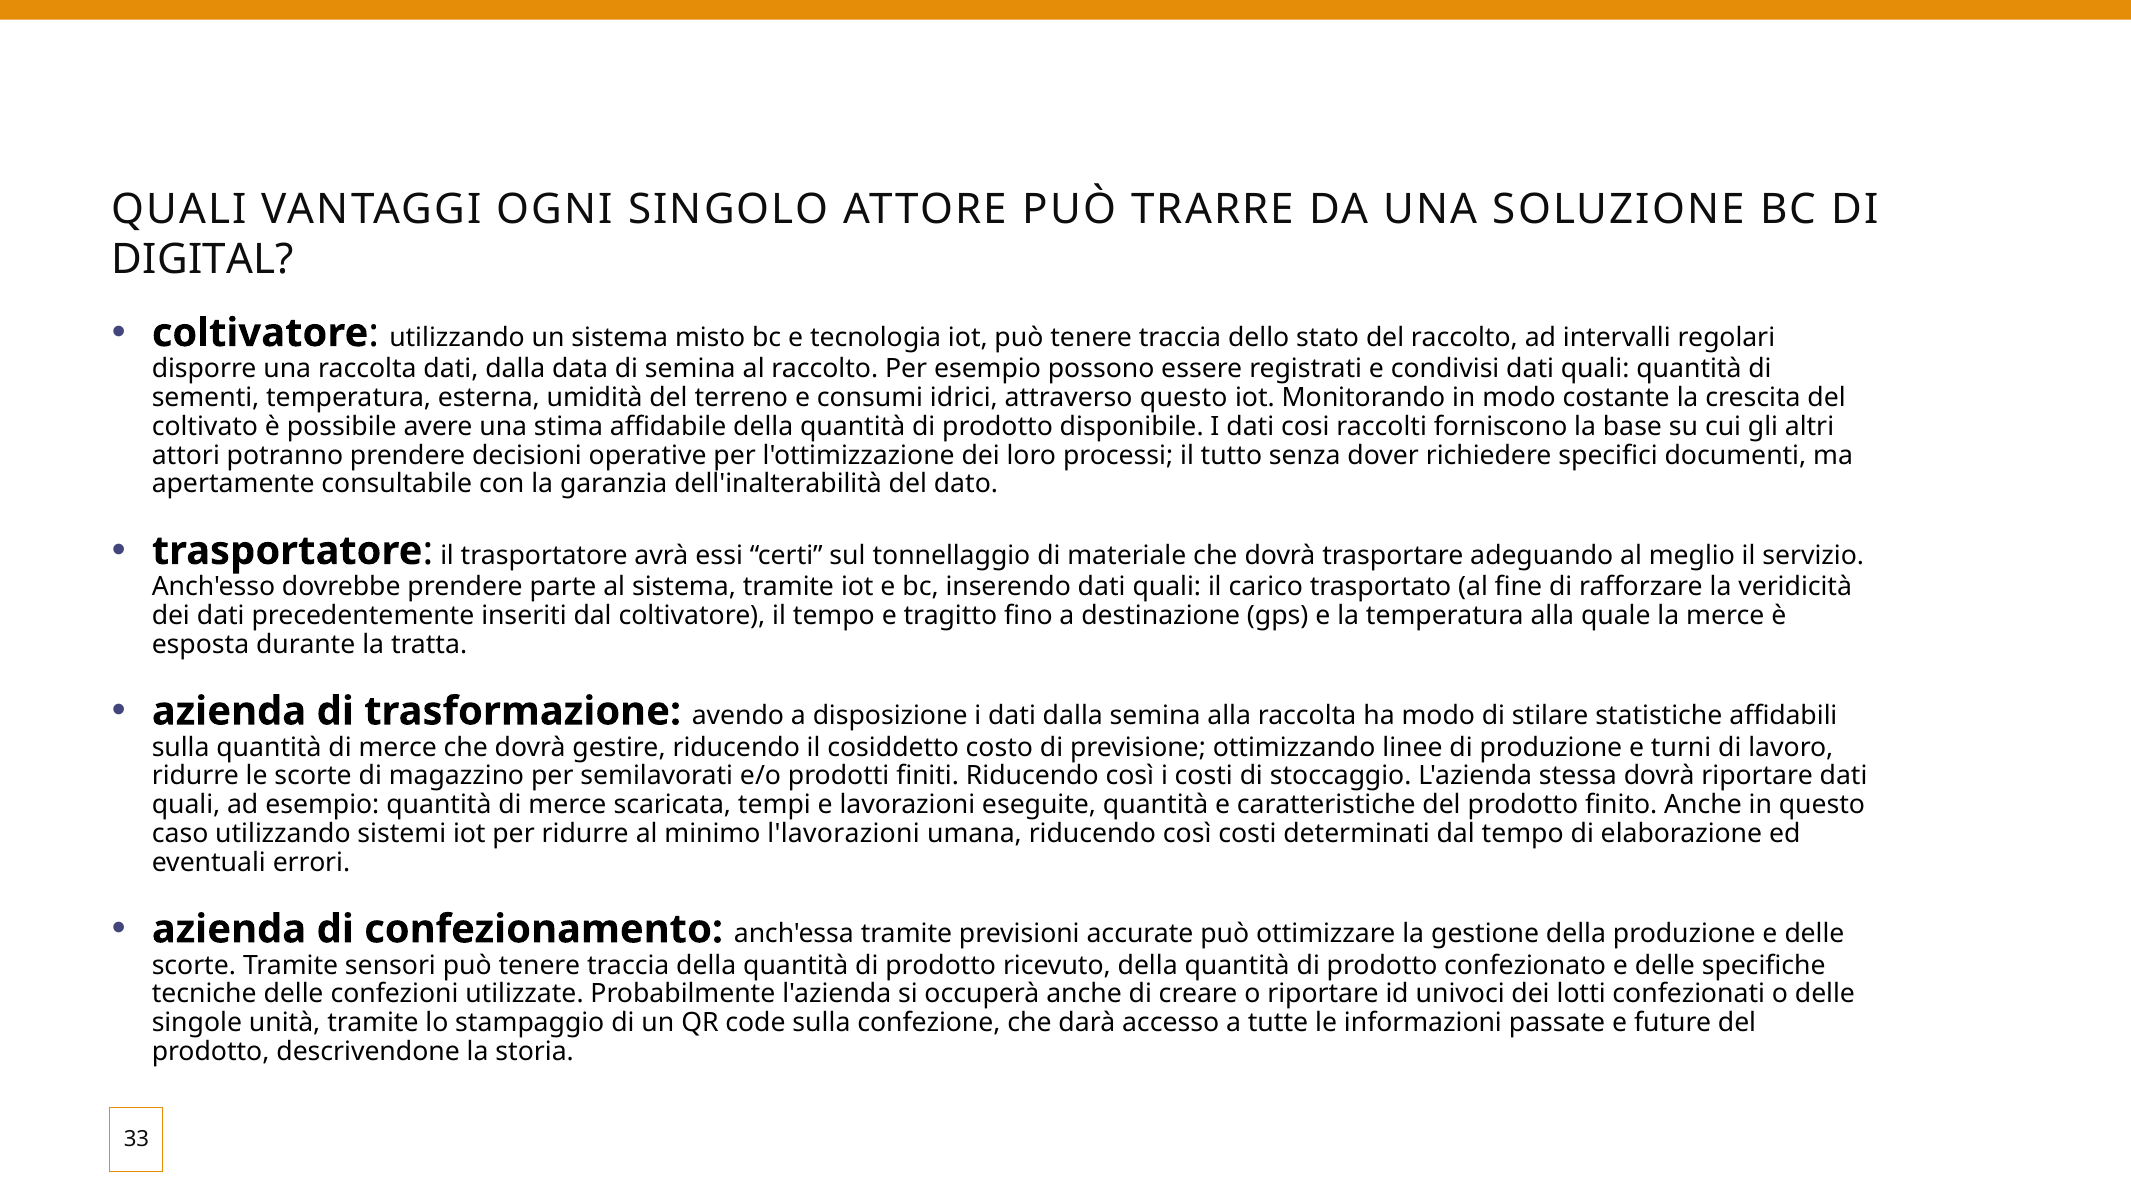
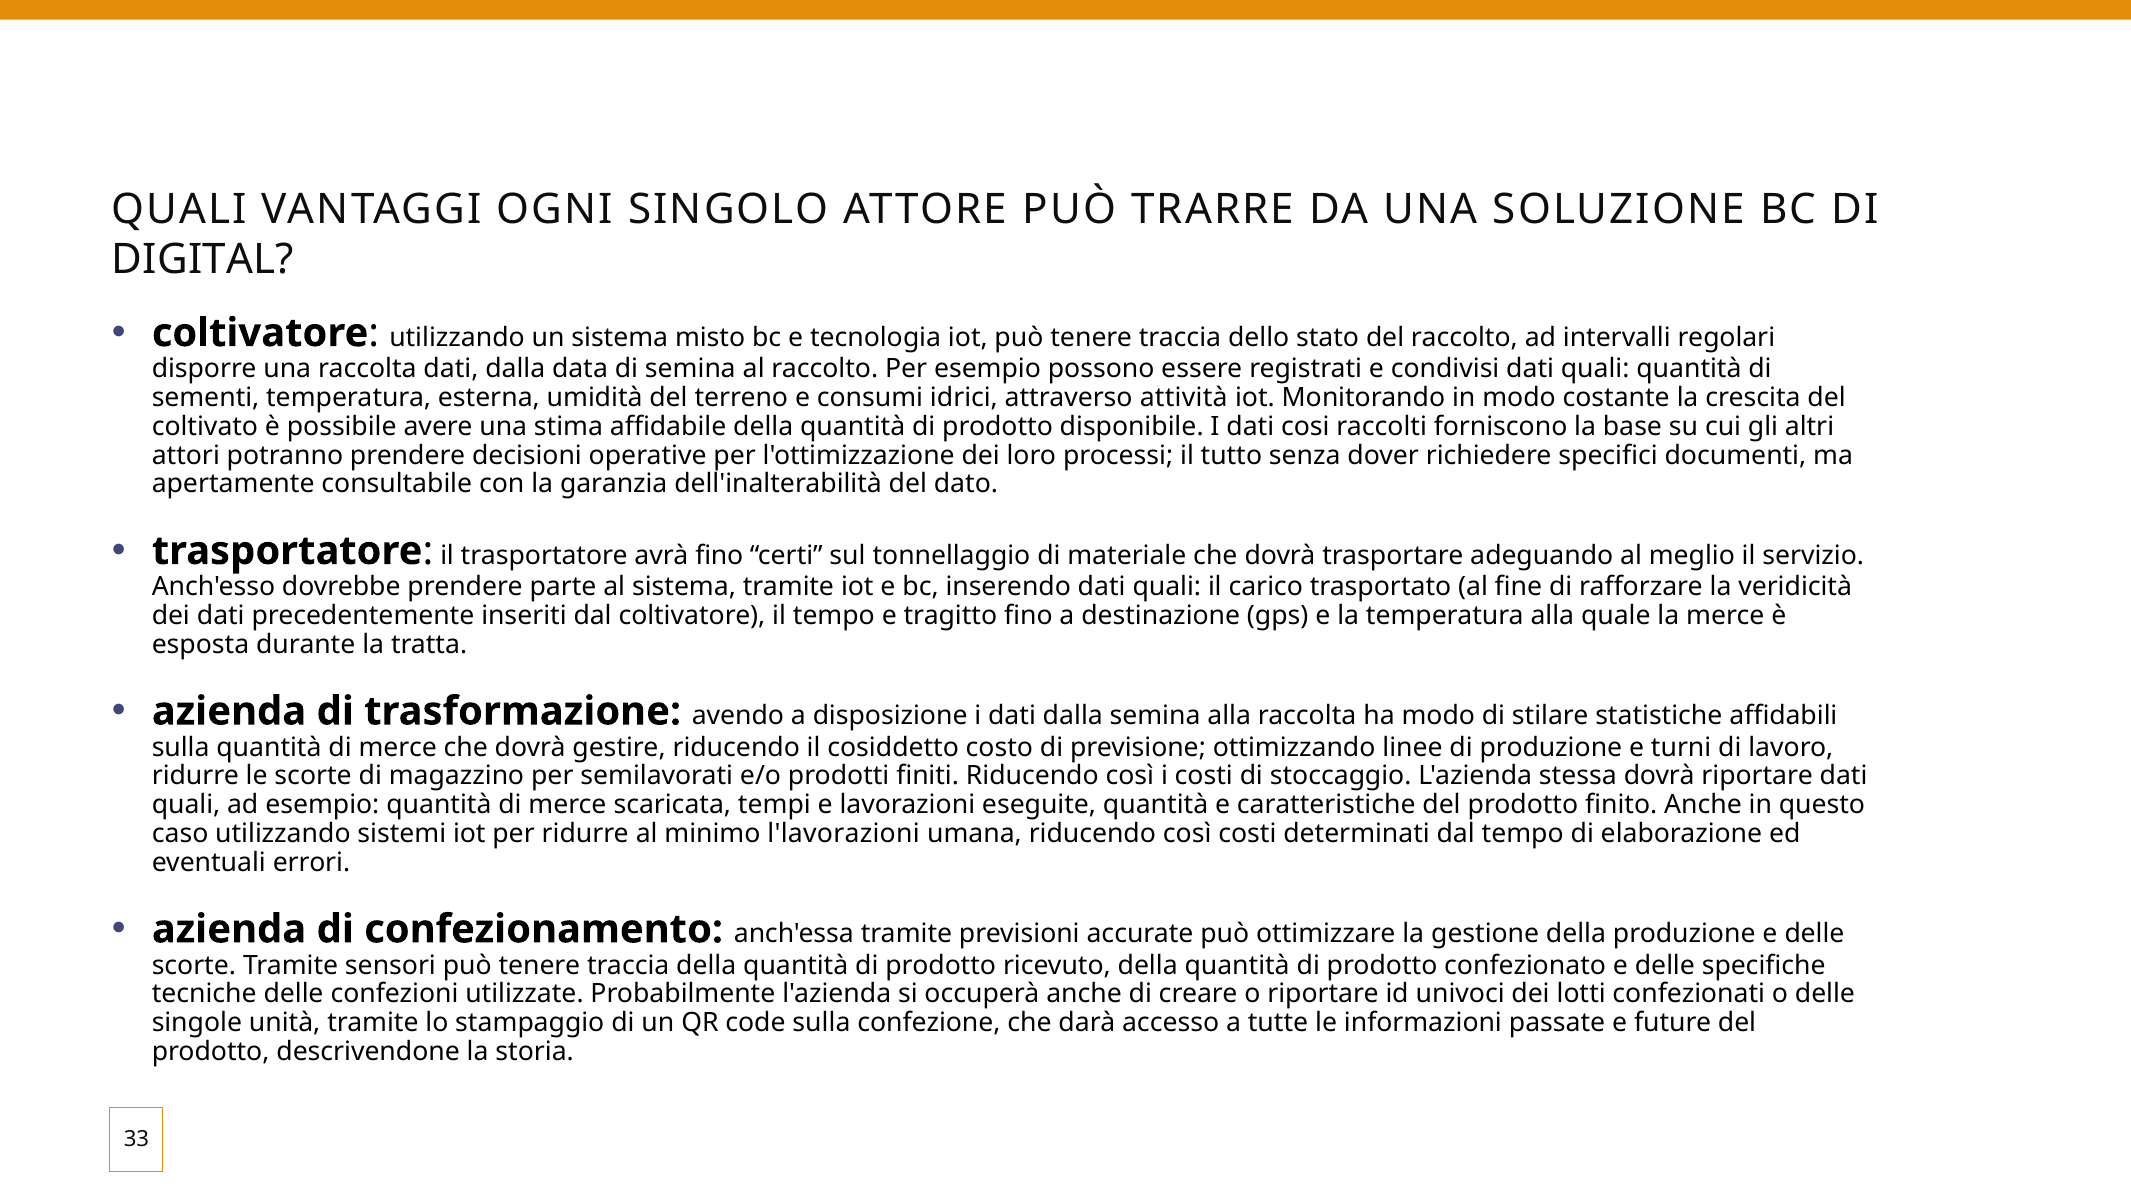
attraverso questo: questo -> attività (1184, 398)
avrà essi: essi -> fino (719, 556)
